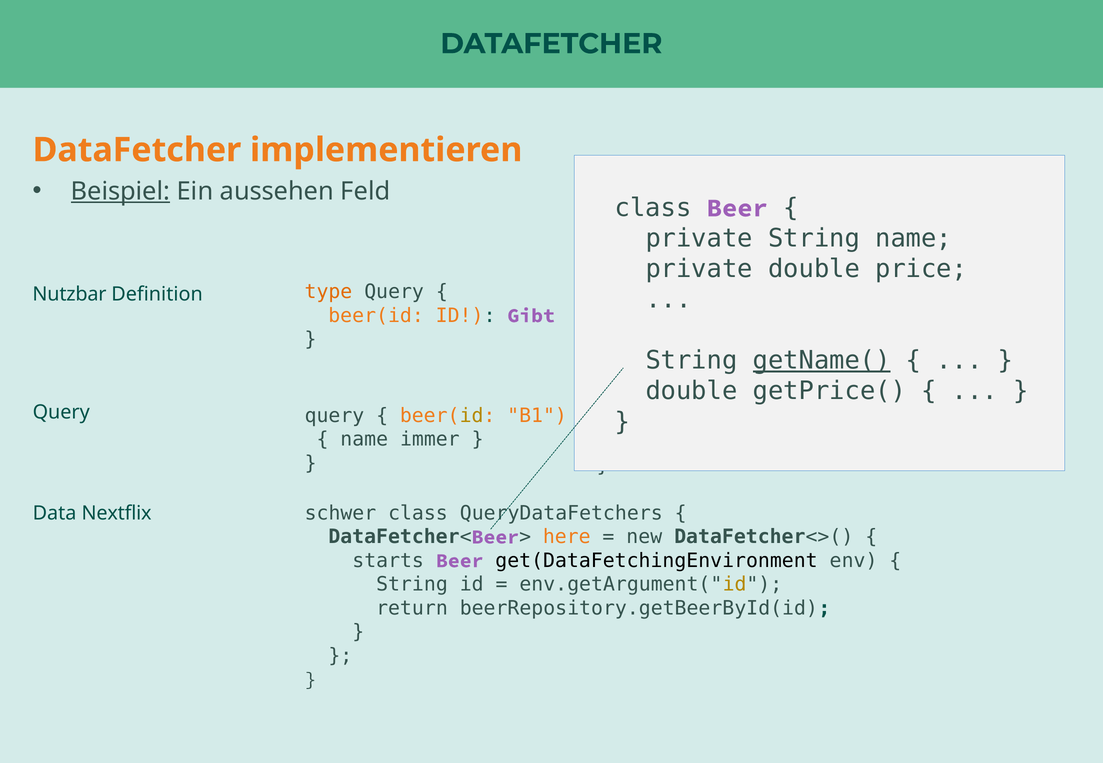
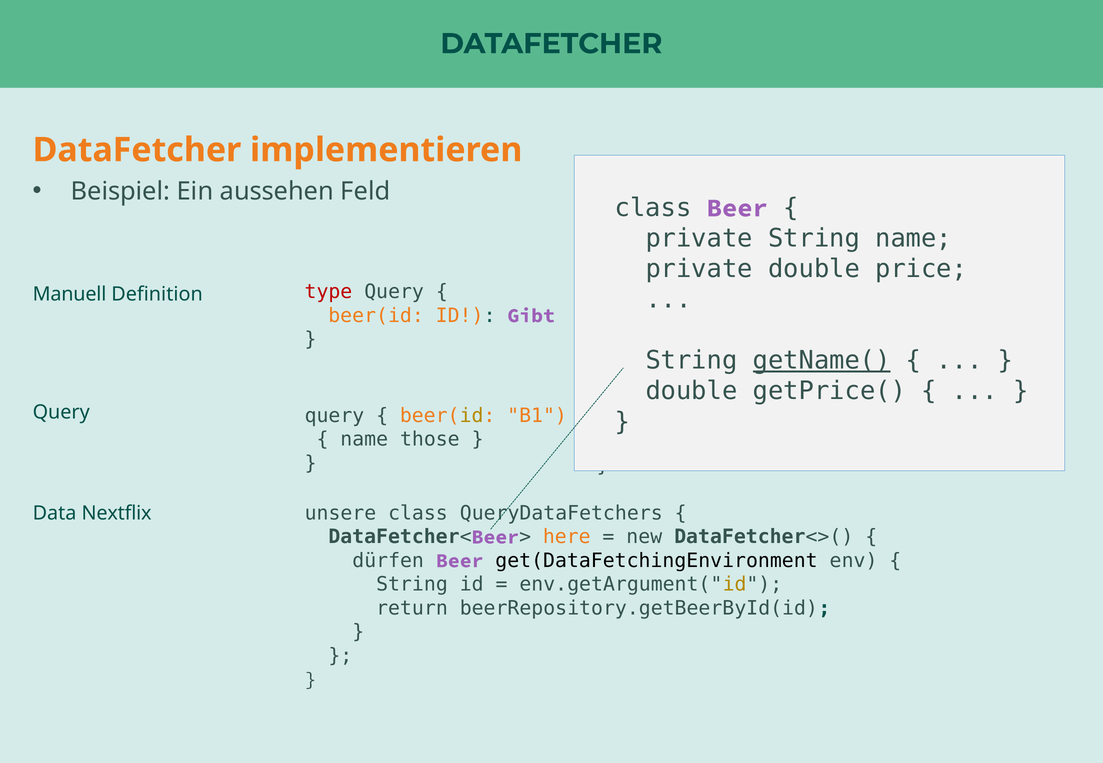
Beispiel underline: present -> none (120, 191)
type colour: orange -> red (328, 292)
Nutzbar: Nutzbar -> Manuell (70, 294)
immer: immer -> those (430, 440)
schwer: schwer -> unsere (340, 514)
starts: starts -> dürfen (388, 561)
